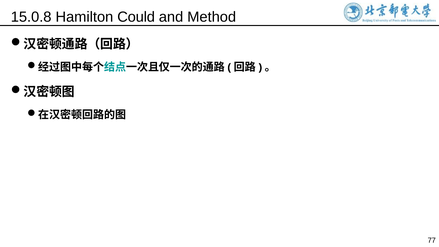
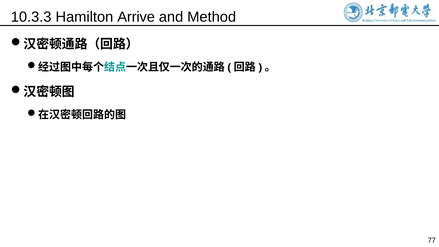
15.0.8: 15.0.8 -> 10.3.3 (31, 17)
Could: Could -> Arrive (136, 17)
